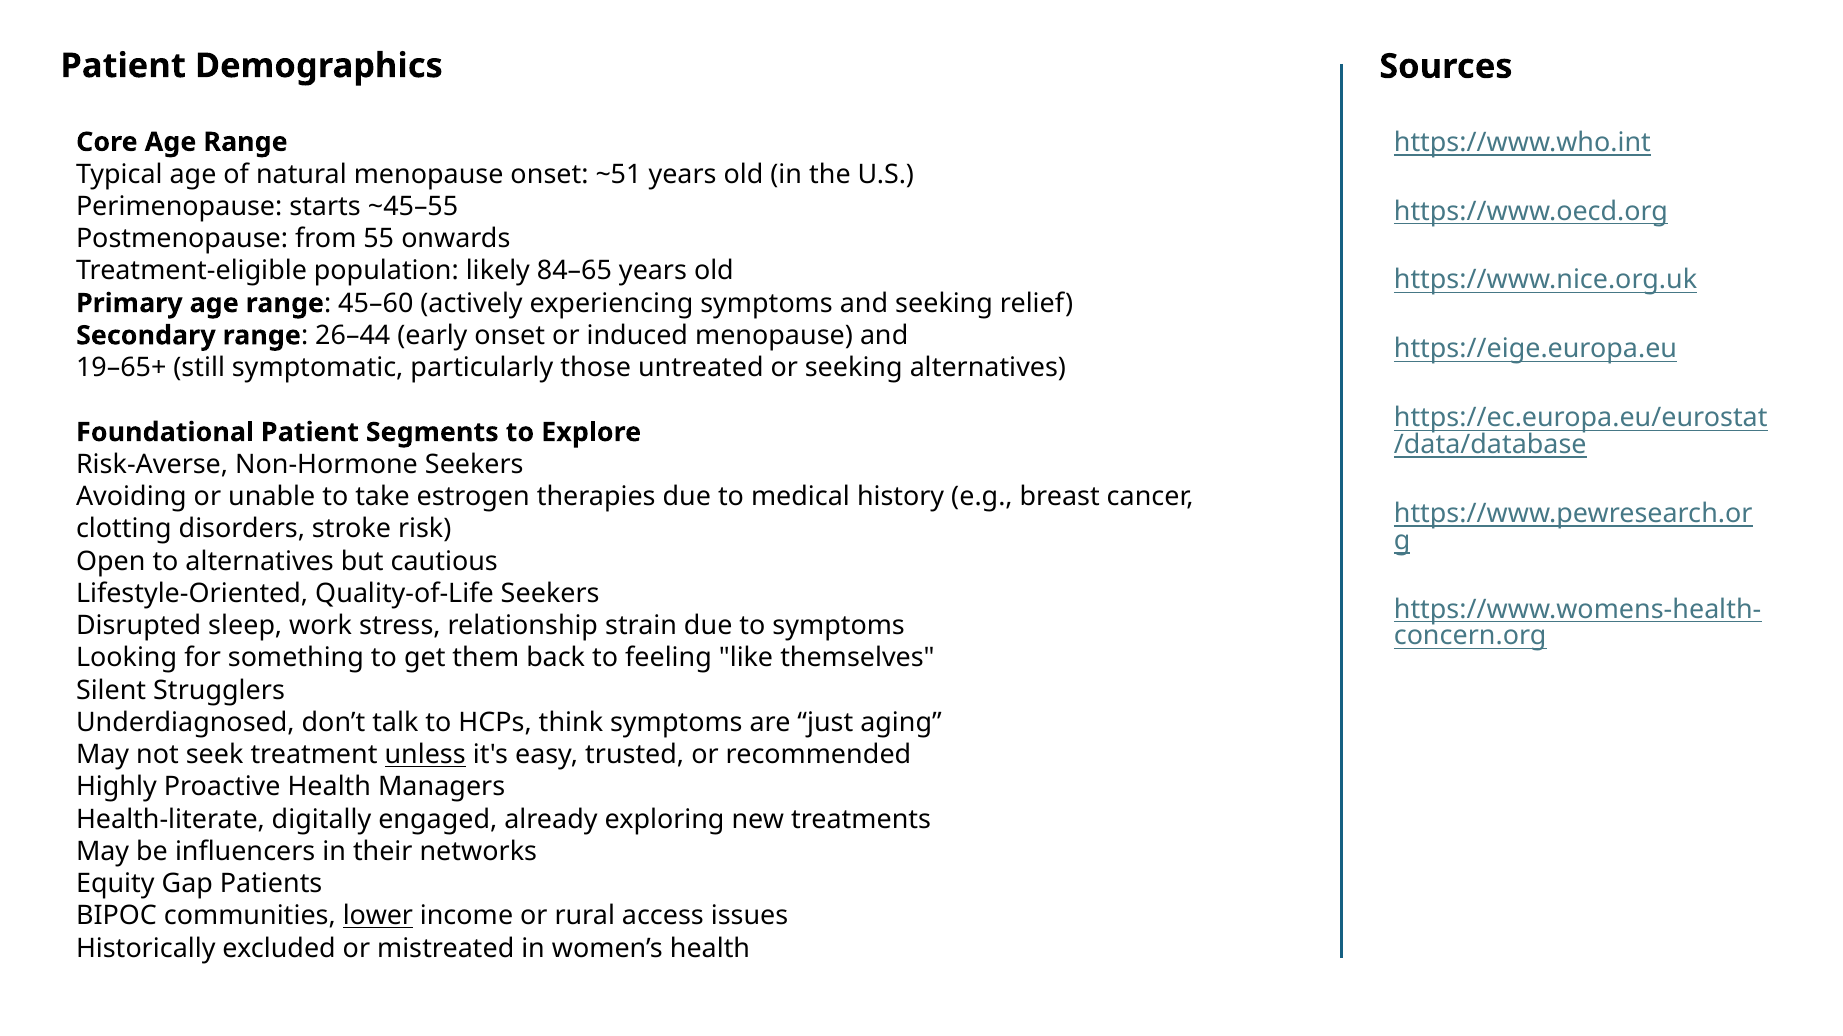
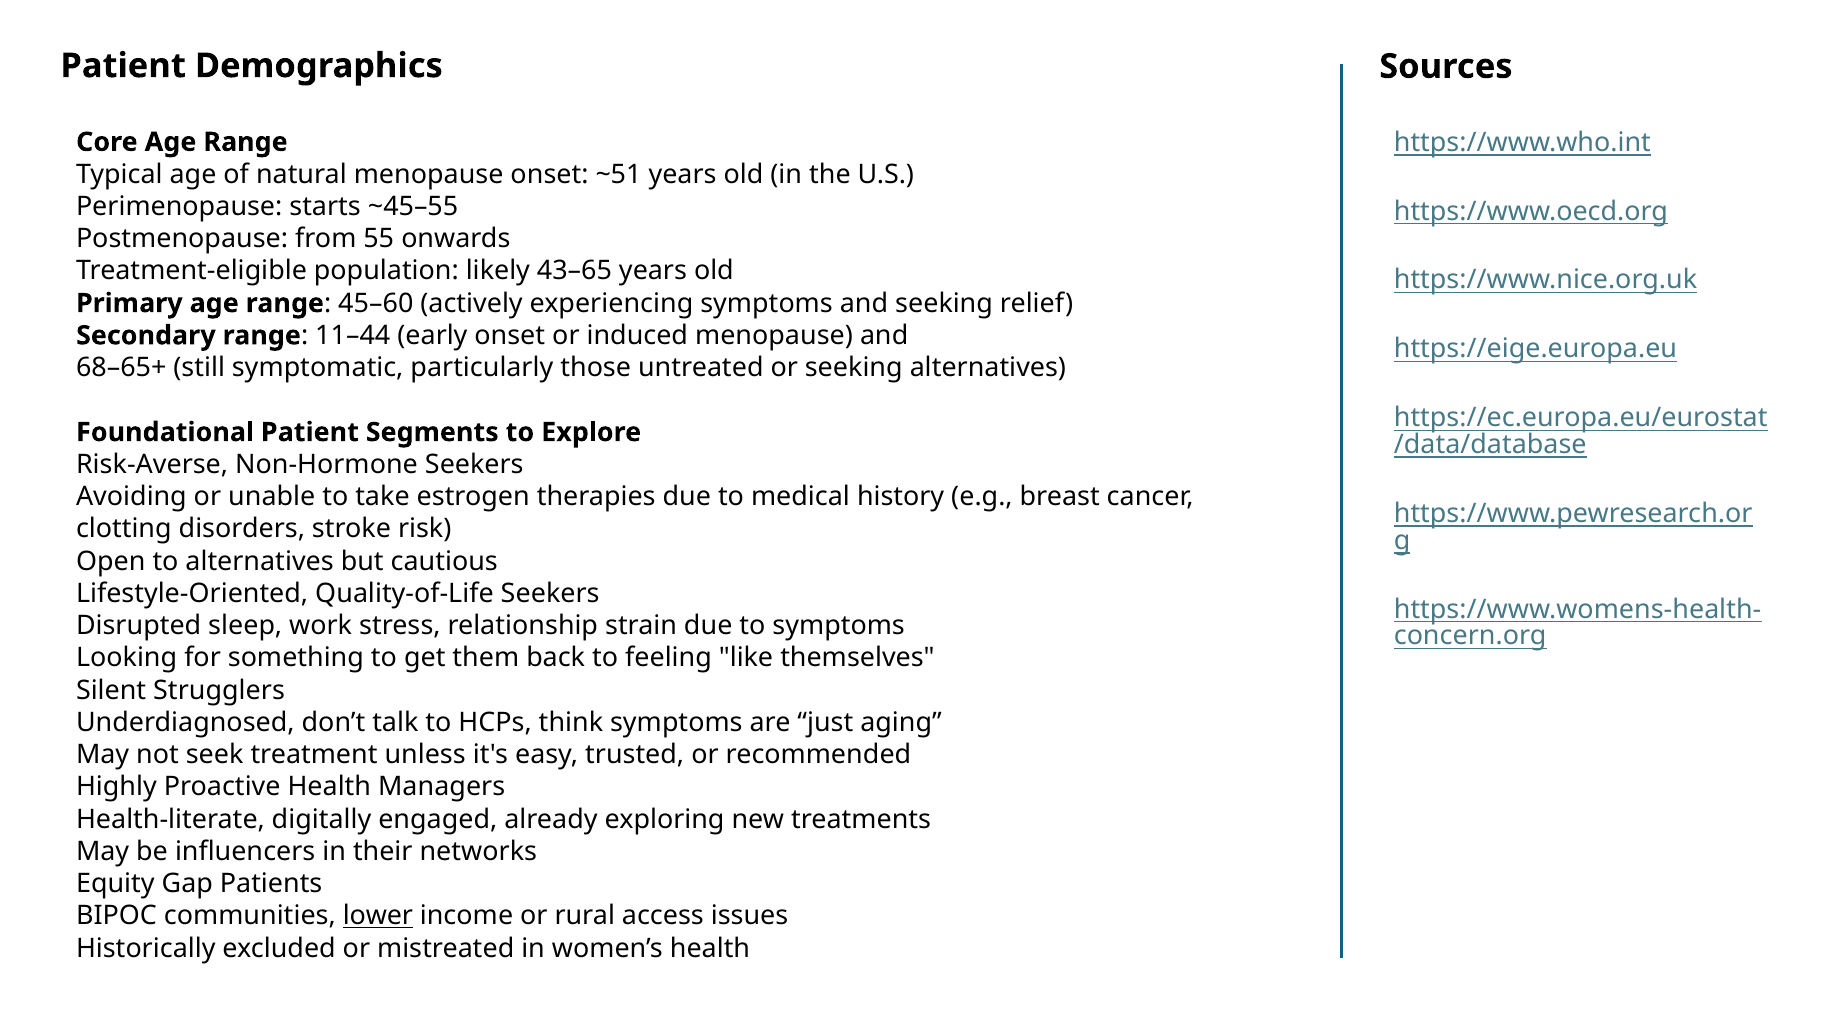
84–65: 84–65 -> 43–65 (574, 271)
26–44: 26–44 -> 11–44 (353, 336)
19–65+: 19–65+ -> 68–65+ (121, 368)
unless underline: present -> none (425, 755)
